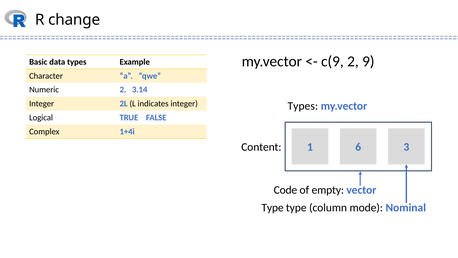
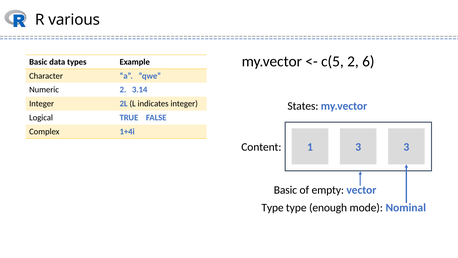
change: change -> various (74, 20)
c(9: c(9 -> c(5 (332, 61)
9: 9 -> 6 (368, 61)
Types: Types -> States (303, 106)
1 6: 6 -> 3 (358, 147)
Code: Code -> Basic (285, 190)
column: column -> enough (328, 207)
